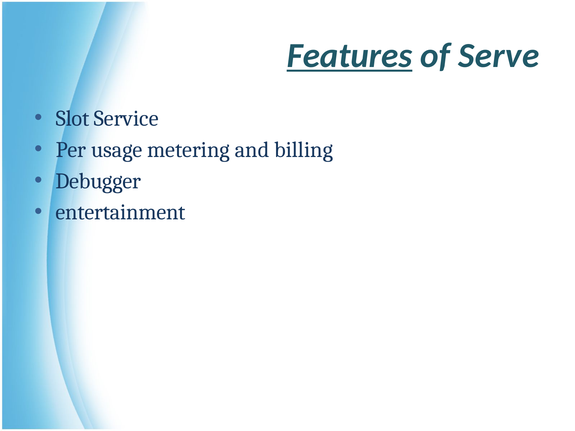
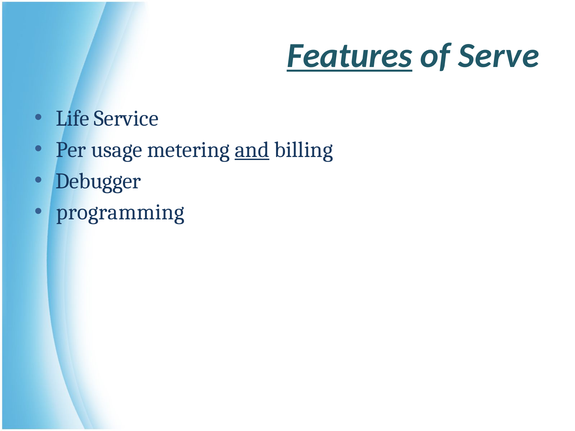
Slot: Slot -> Life (73, 118)
and underline: none -> present (252, 150)
entertainment: entertainment -> programming (120, 212)
